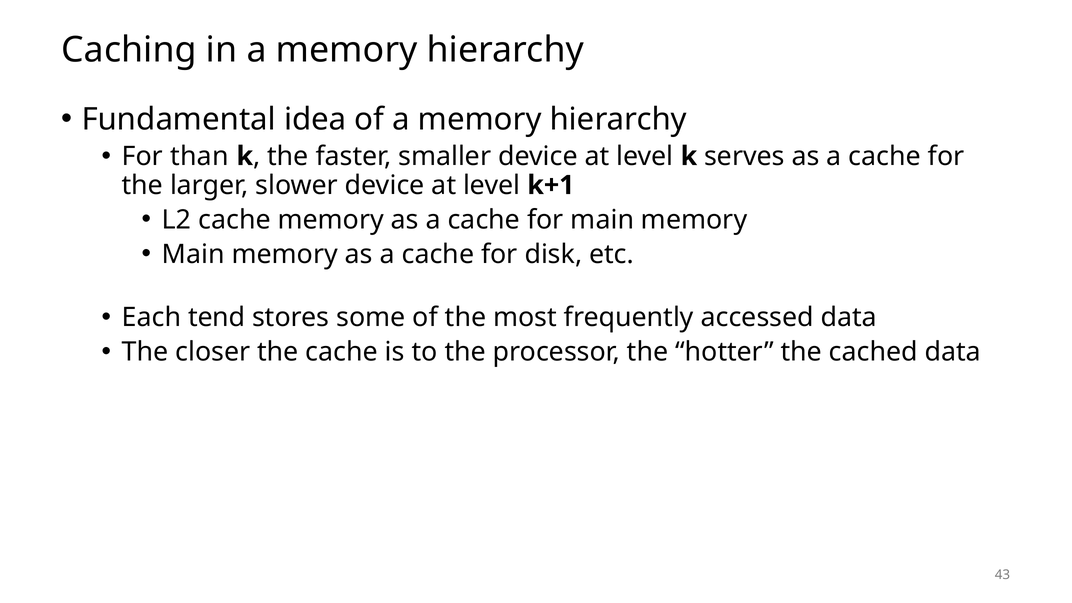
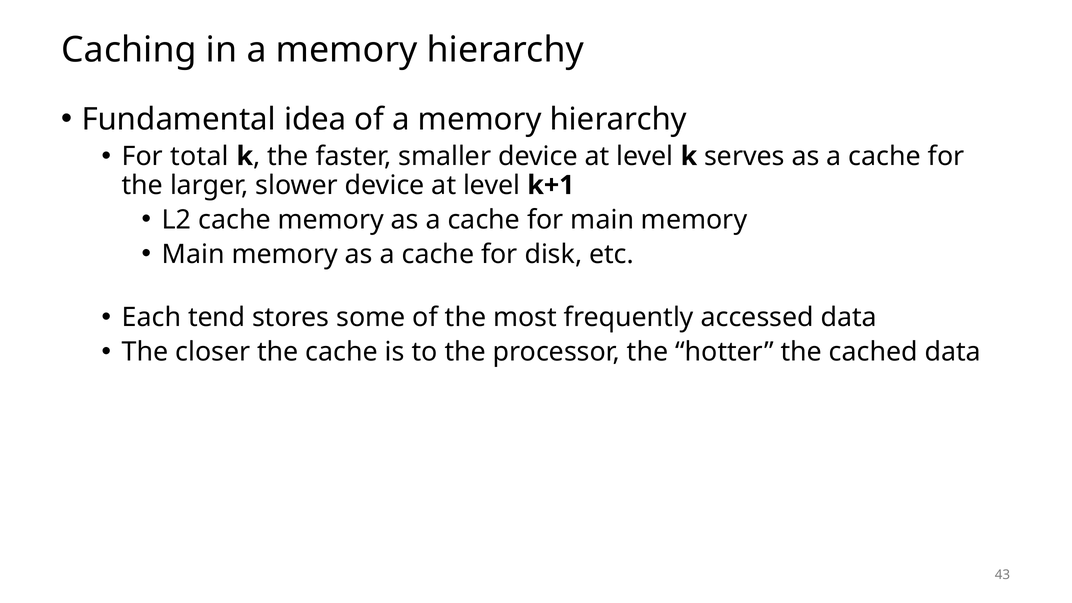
than: than -> total (200, 156)
